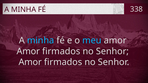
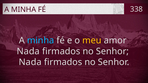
meu colour: light blue -> yellow (92, 41)
Amor: Amor -> Nada (28, 51)
Amor: Amor -> Nada (30, 62)
